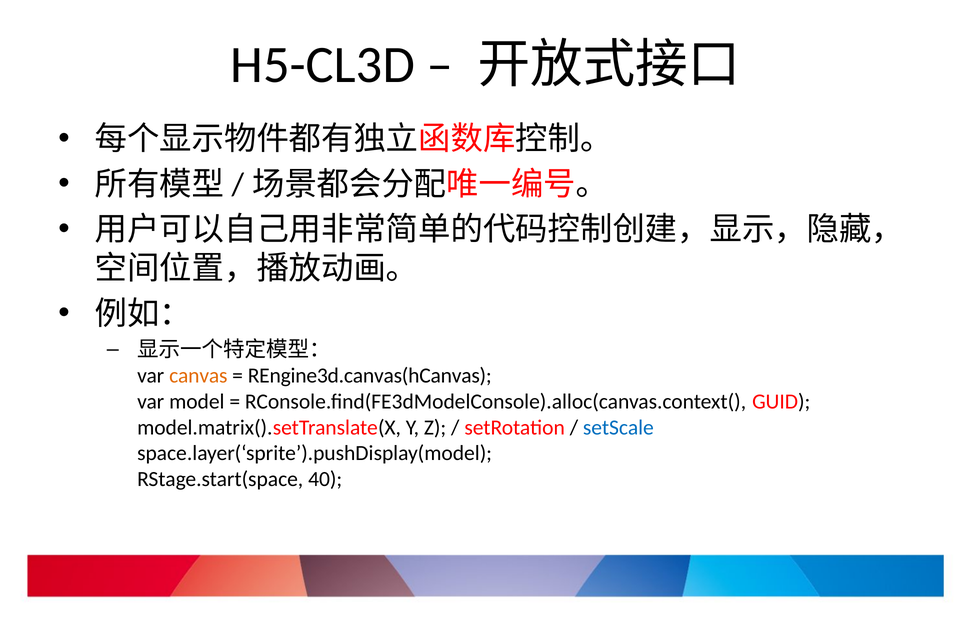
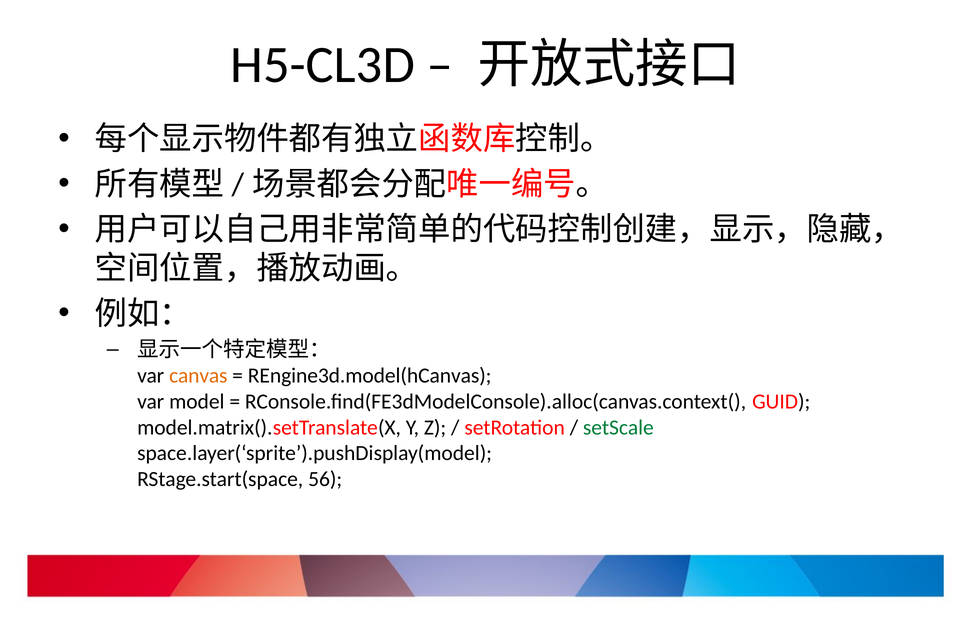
REngine3d.canvas(hCanvas: REngine3d.canvas(hCanvas -> REngine3d.model(hCanvas (370, 376)
setScale colour: blue -> green (618, 427)
40: 40 -> 56 (325, 479)
